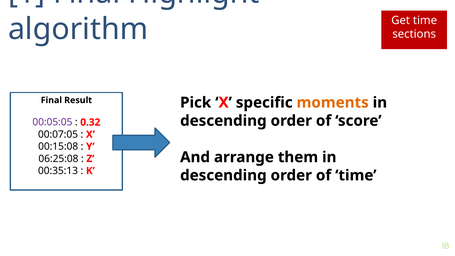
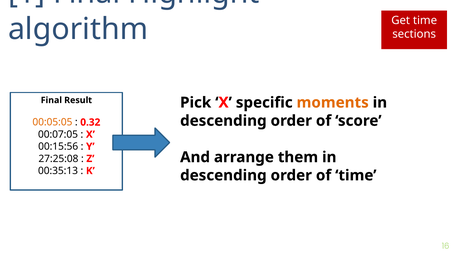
00:05:05 colour: purple -> orange (52, 122)
00:15:08: 00:15:08 -> 00:15:56 (58, 147)
06:25:08: 06:25:08 -> 27:25:08 (58, 159)
